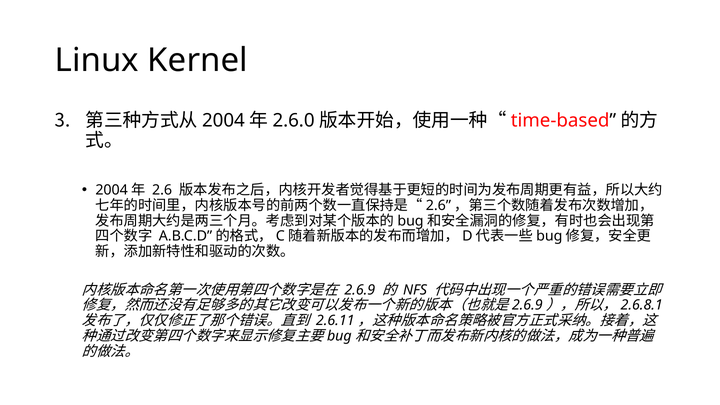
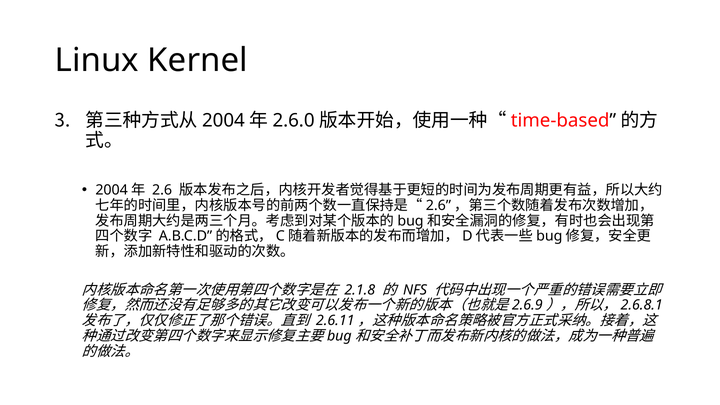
2.6.9: 2.6.9 -> 2.1.8 (360, 290)
